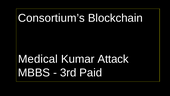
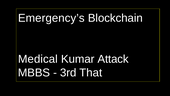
Consortium’s: Consortium’s -> Emergency’s (51, 18)
Paid: Paid -> That (91, 72)
